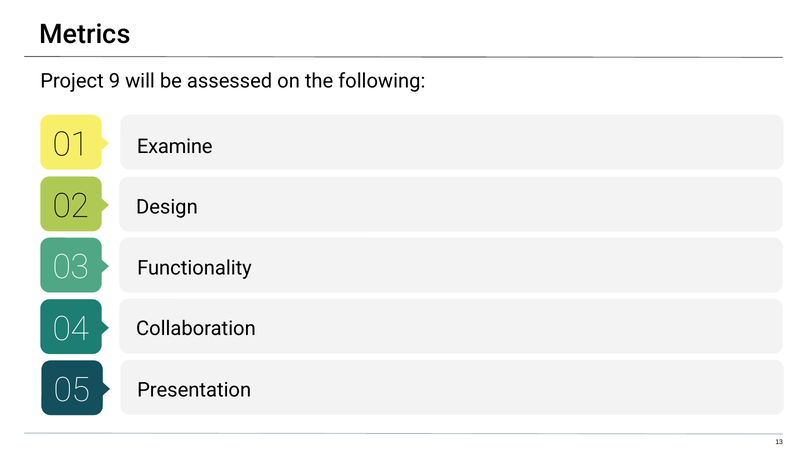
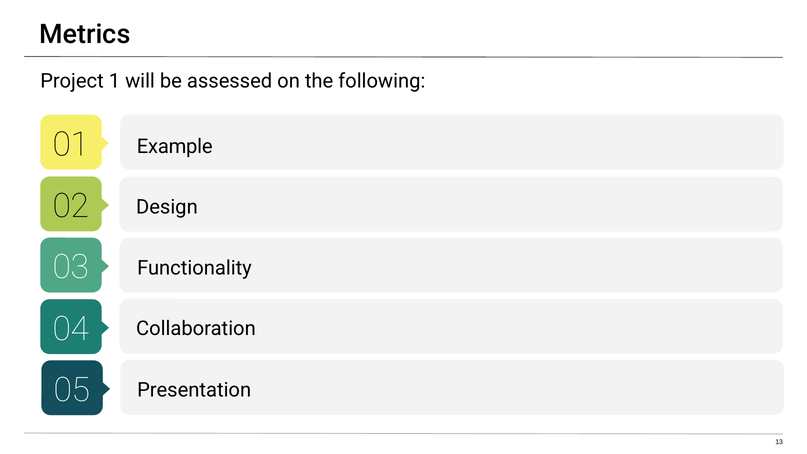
9: 9 -> 1 (114, 81)
Examine: Examine -> Example (175, 146)
